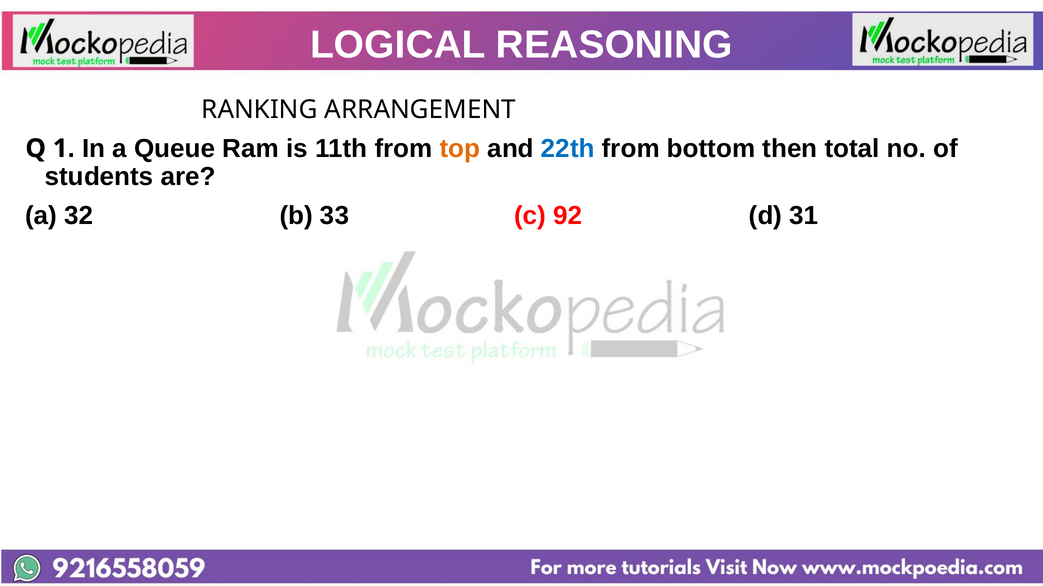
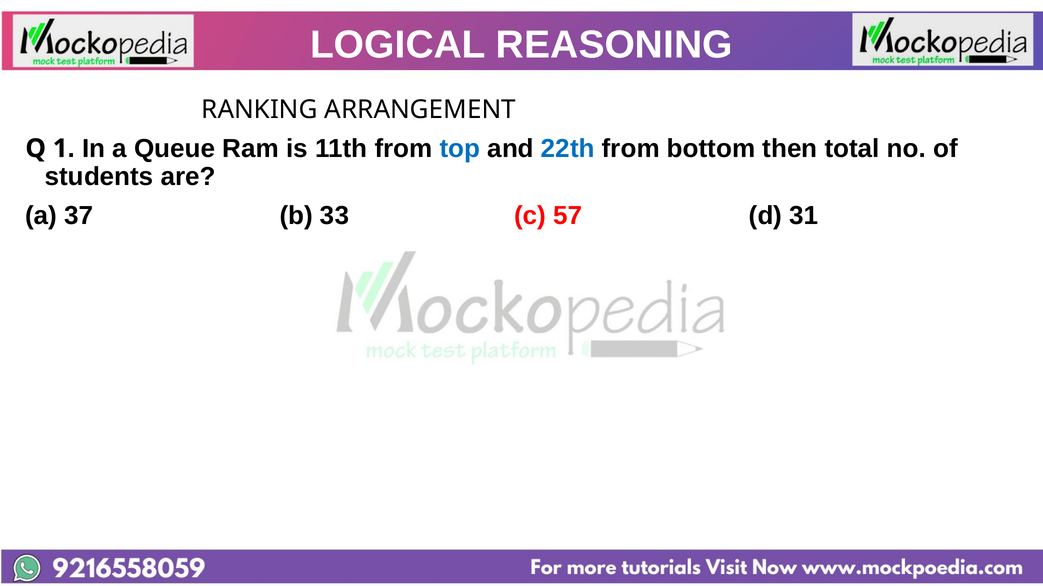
top colour: orange -> blue (460, 149)
32: 32 -> 37 (79, 216)
92: 92 -> 57 (568, 216)
